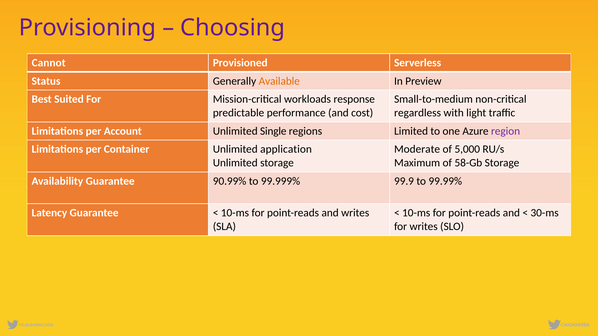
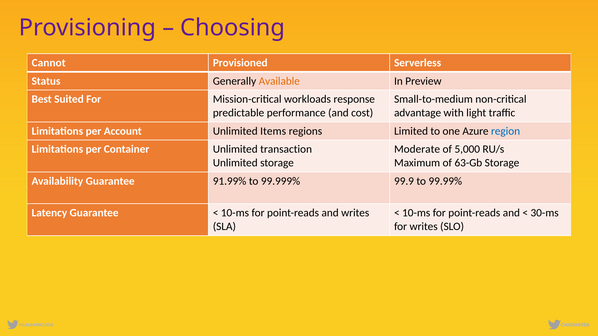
regardless: regardless -> advantage (418, 113)
Single: Single -> Items (273, 131)
region colour: purple -> blue (506, 131)
application: application -> transaction (286, 149)
58-Gb: 58-Gb -> 63-Gb (468, 163)
90.99%: 90.99% -> 91.99% (230, 181)
